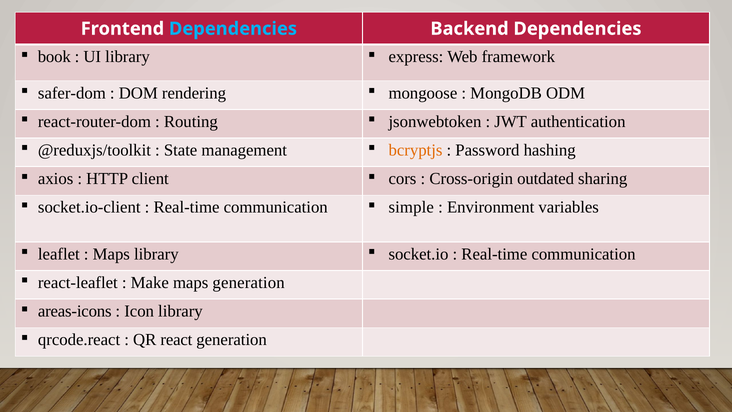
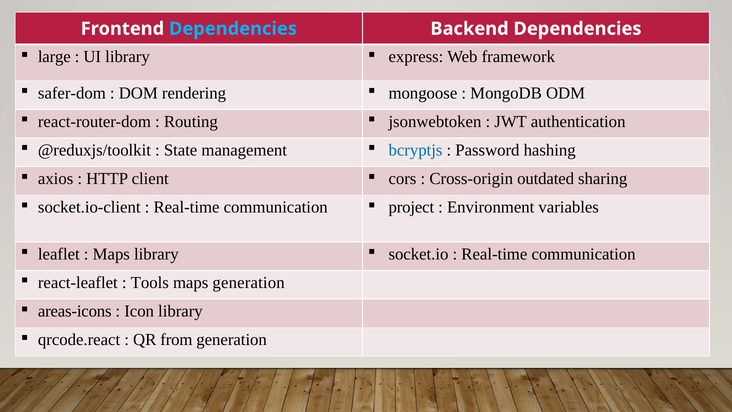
book: book -> large (54, 57)
bcryptjs colour: orange -> blue (415, 150)
simple: simple -> project (411, 207)
Make: Make -> Tools (150, 282)
react: react -> from (176, 340)
